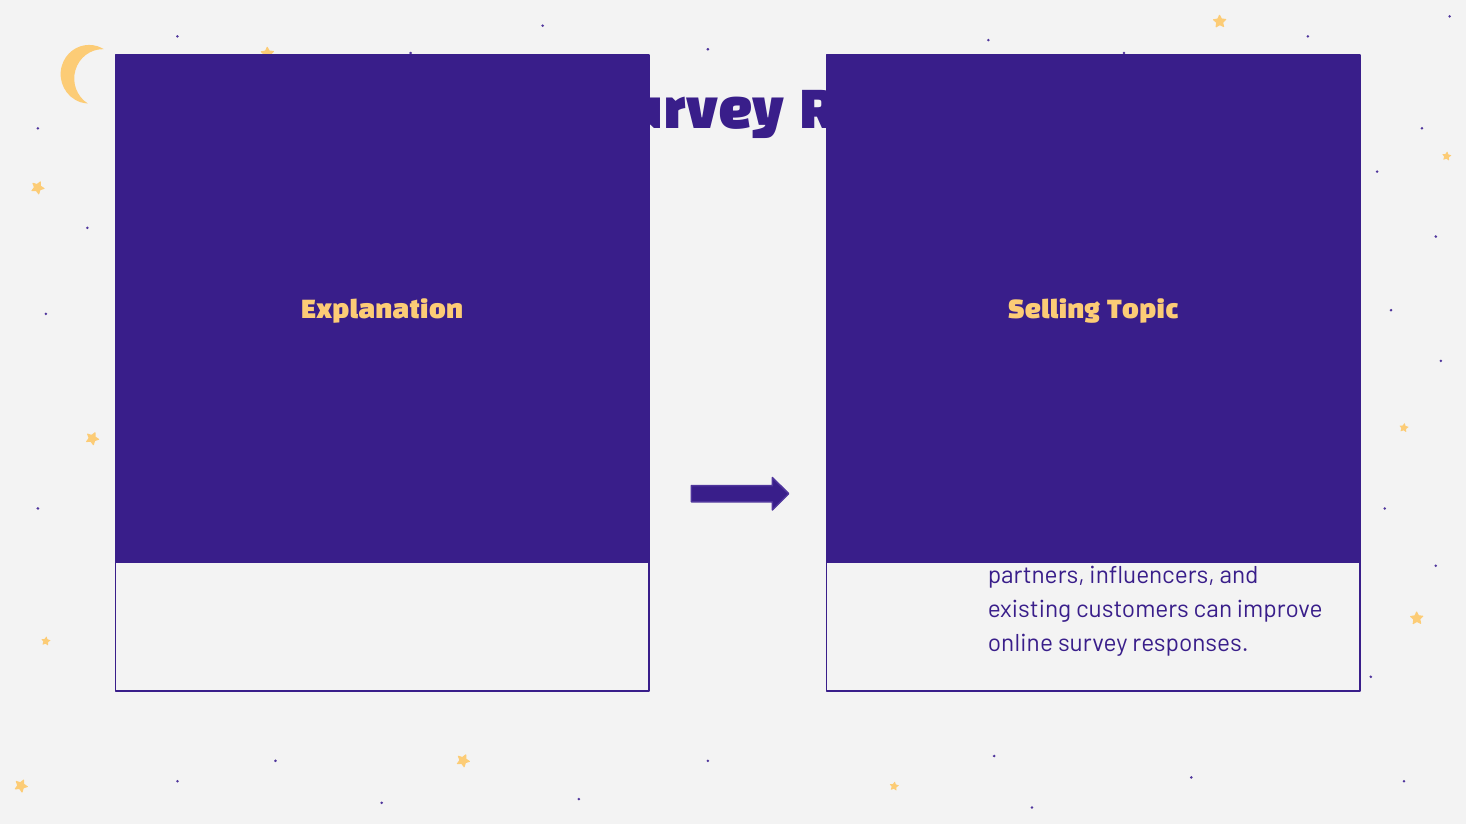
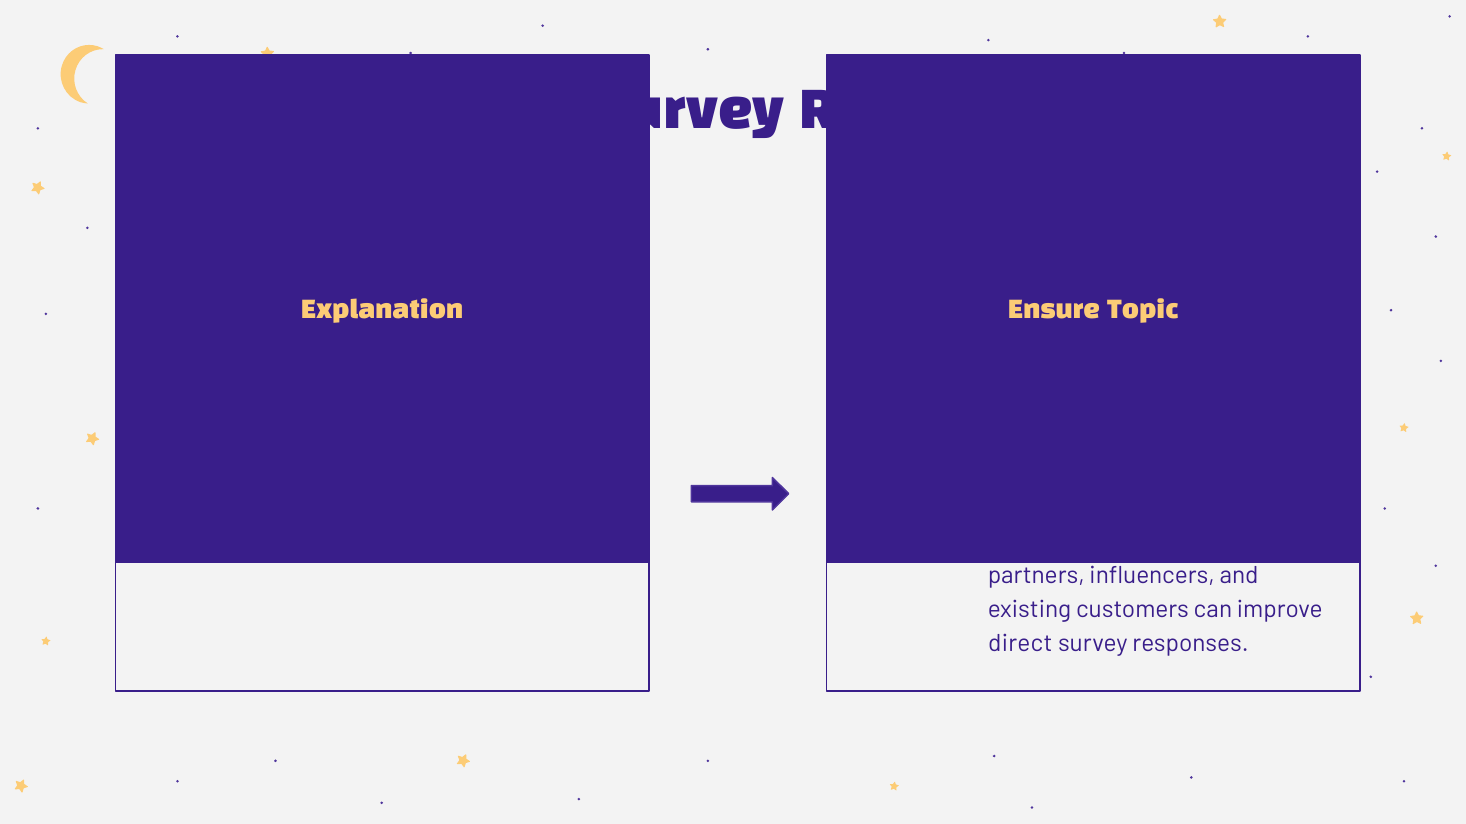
Selling: Selling -> Ensure (1054, 311)
online: online -> direct (1020, 644)
